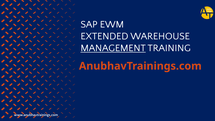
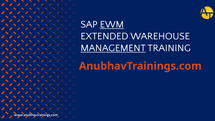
EWM underline: none -> present (112, 24)
